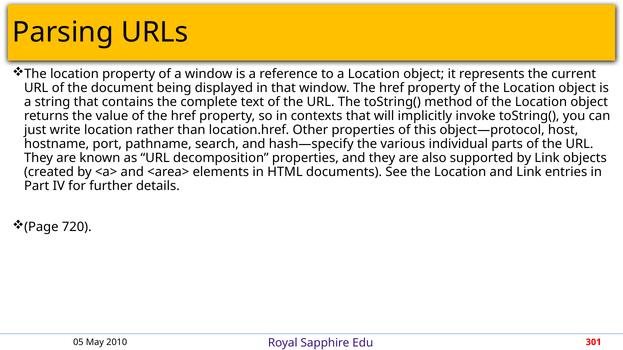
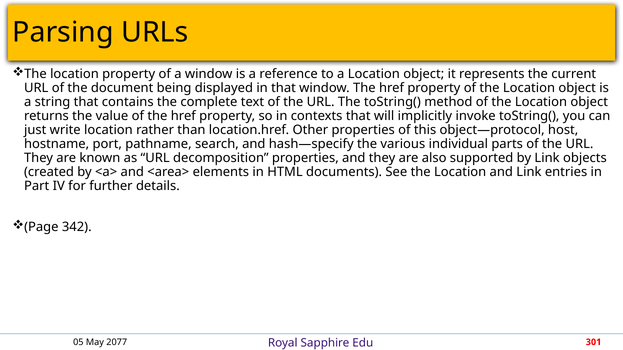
720: 720 -> 342 (77, 227)
2010: 2010 -> 2077 (117, 343)
